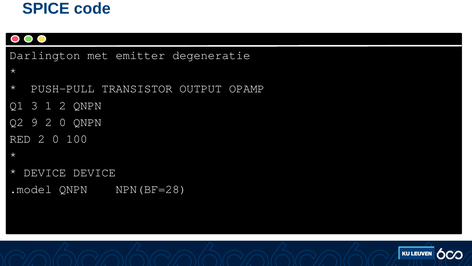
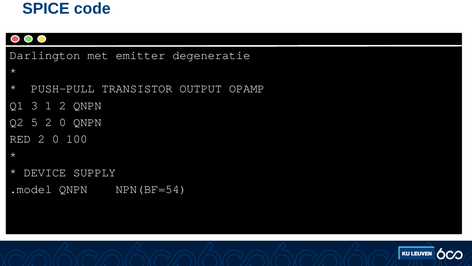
9: 9 -> 5 (34, 122)
DEVICE DEVICE: DEVICE -> SUPPLY (94, 172)
NPN(BF=28: NPN(BF=28 -> NPN(BF=54 (151, 189)
